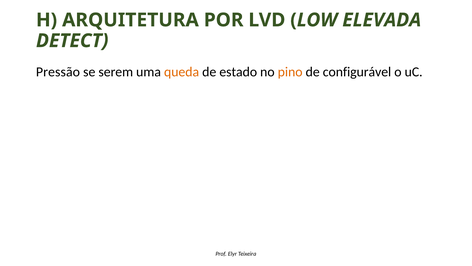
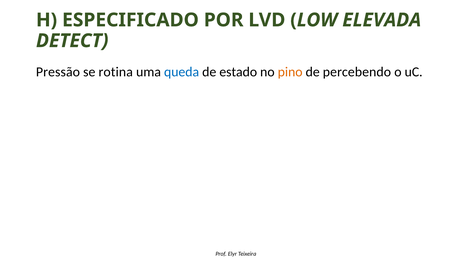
ARQUITETURA: ARQUITETURA -> ESPECIFICADO (130, 20)
serem: serem -> rotina (116, 72)
queda colour: orange -> blue (182, 72)
configurável: configurável -> percebendo (357, 72)
